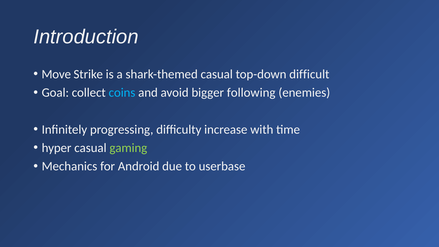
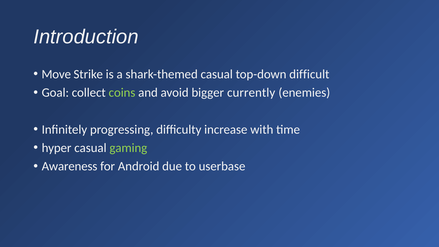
coins colour: light blue -> light green (122, 93)
following: following -> currently (251, 93)
Mechanics: Mechanics -> Awareness (70, 166)
